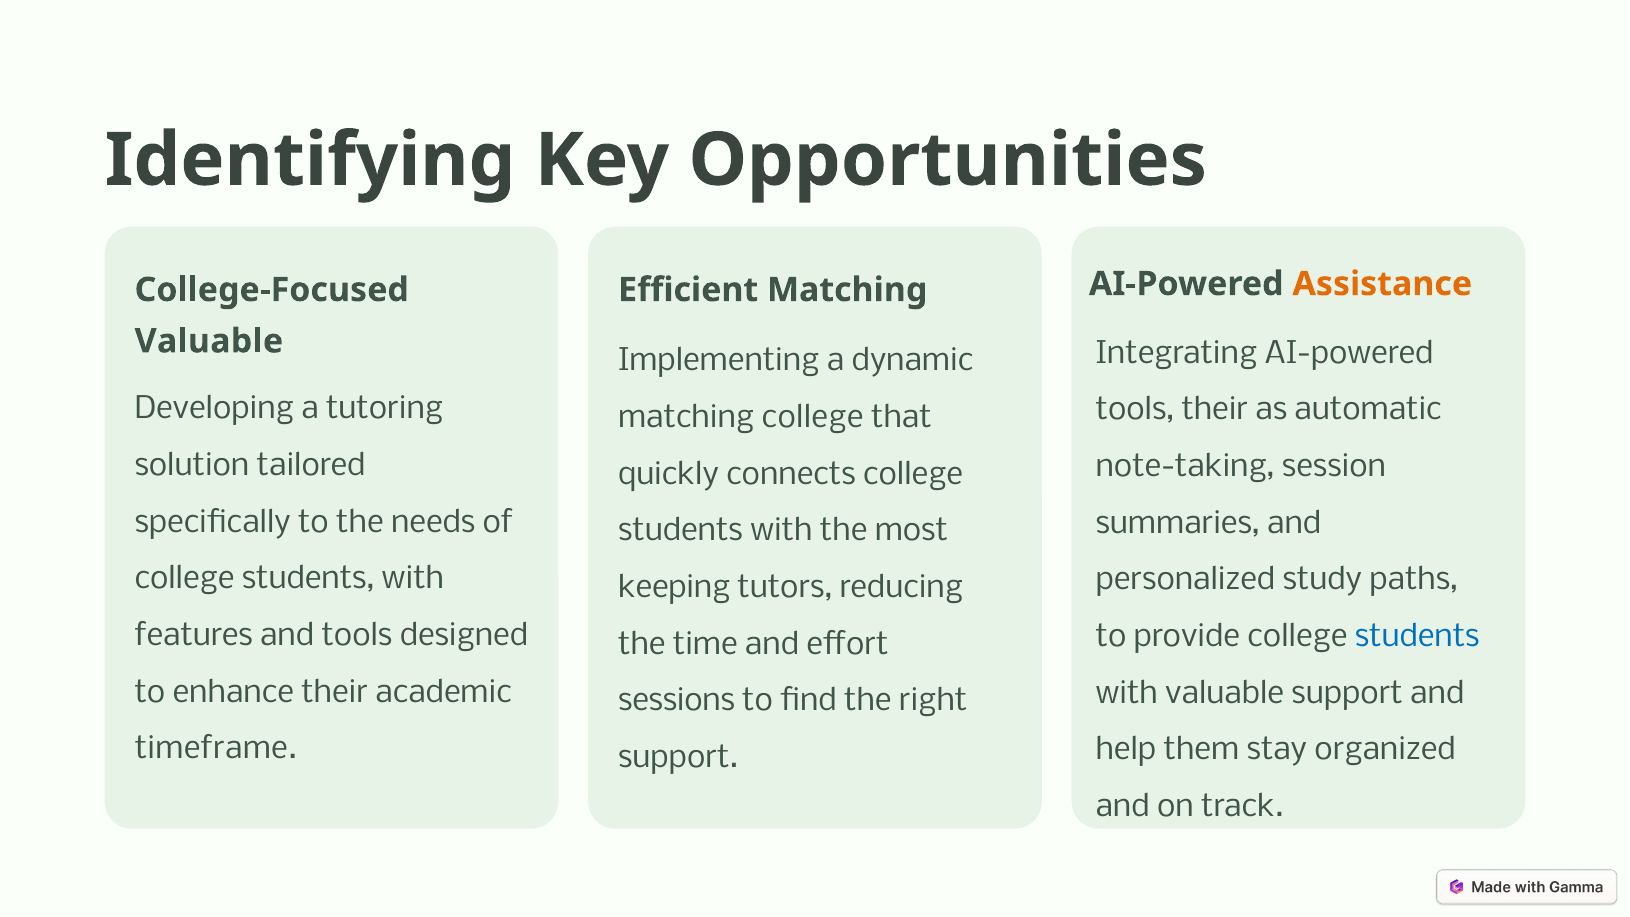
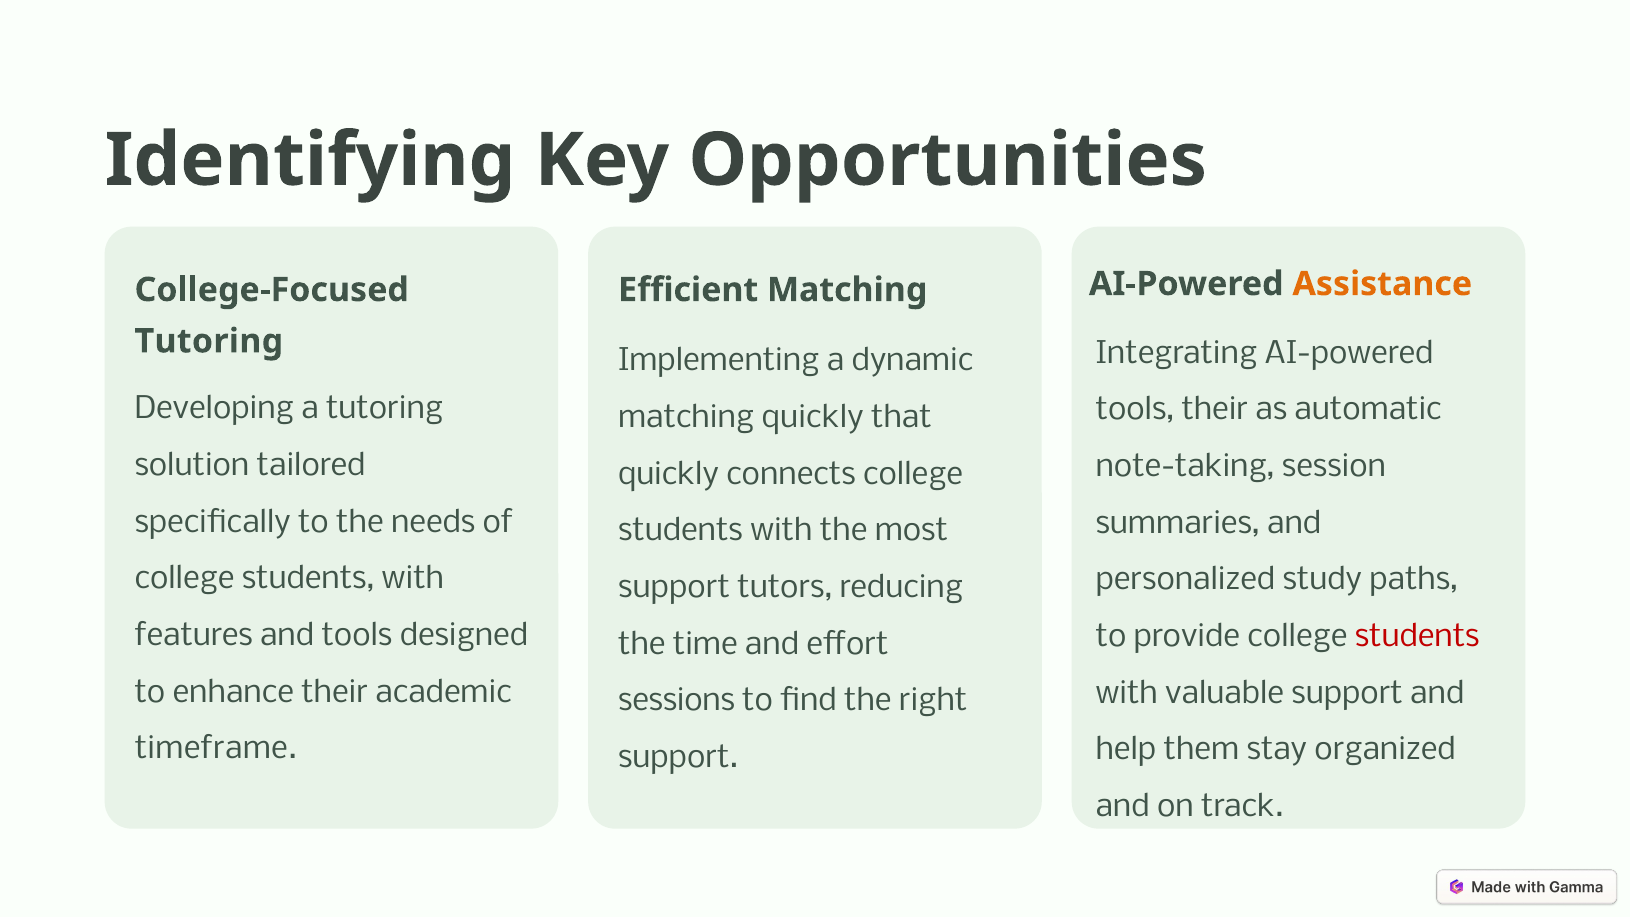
Valuable: Valuable -> Tutoring (209, 341)
matching college: college -> quickly (813, 418)
keeping: keeping -> support (674, 588)
students colour: blue -> red (1417, 637)
